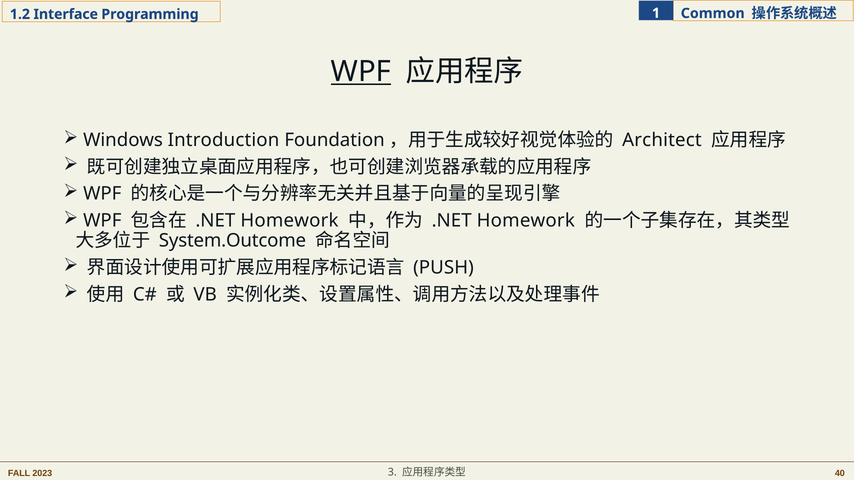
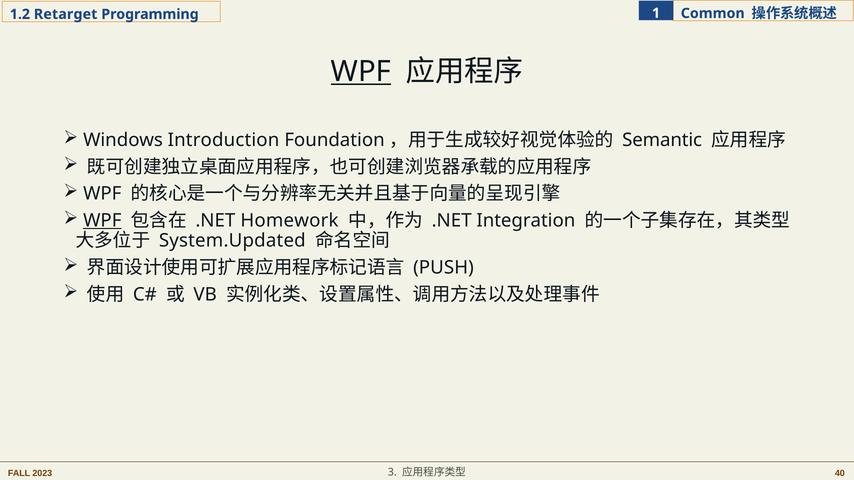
Interface: Interface -> Retarget (66, 14)
Architect: Architect -> Semantic (662, 140)
WPF underline: none -> present (102, 221)
Homework: Homework -> Integration (526, 221)
System.Outcome: System.Outcome -> System.Updated (232, 241)
